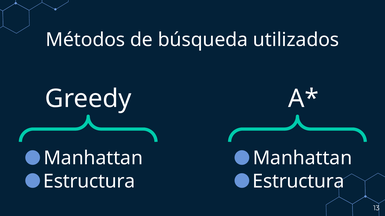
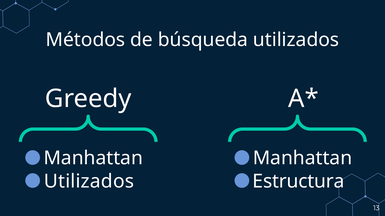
Estructura: Estructura -> Utilizados (89, 182)
